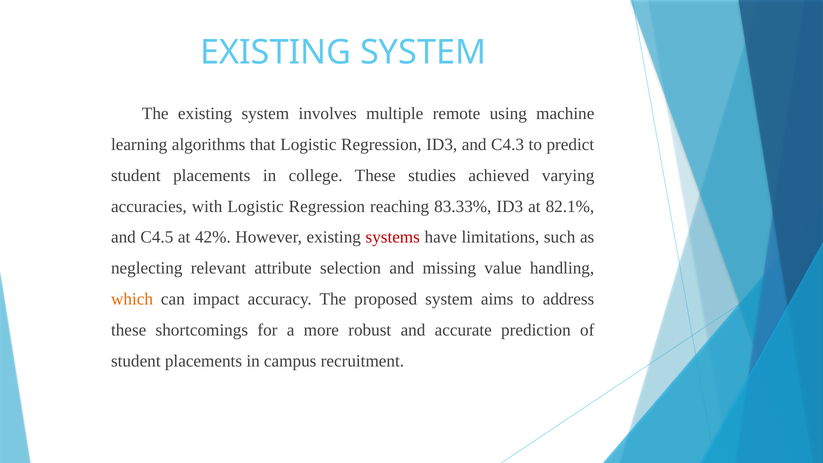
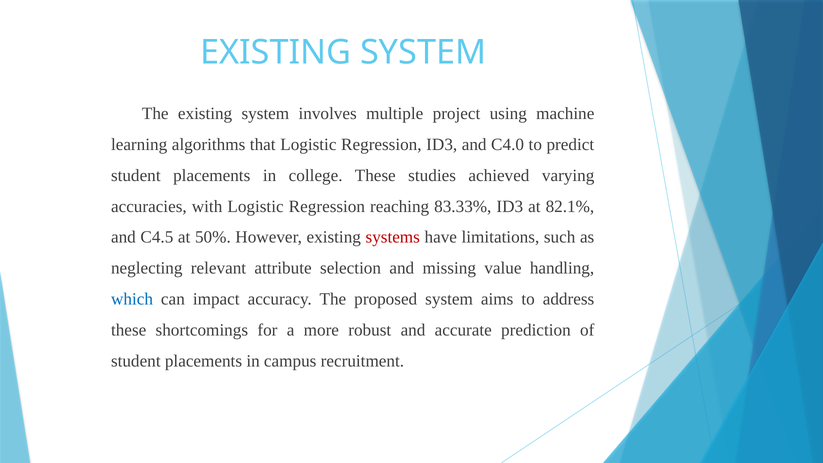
remote: remote -> project (457, 114)
C4.3: C4.3 -> C4.0 (508, 144)
42%: 42% -> 50% (213, 237)
which colour: orange -> blue (132, 299)
